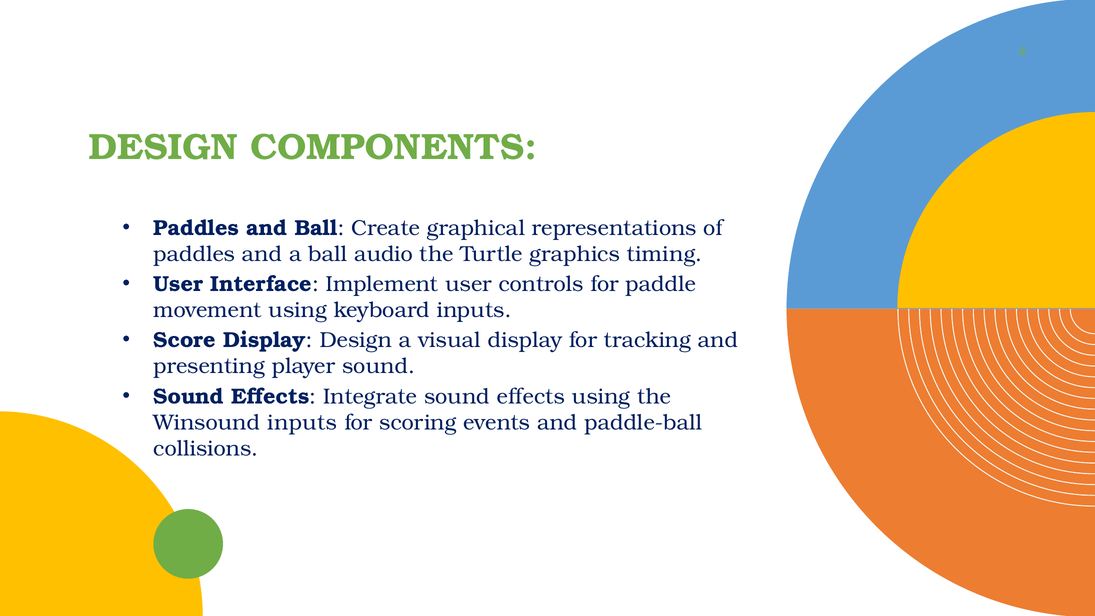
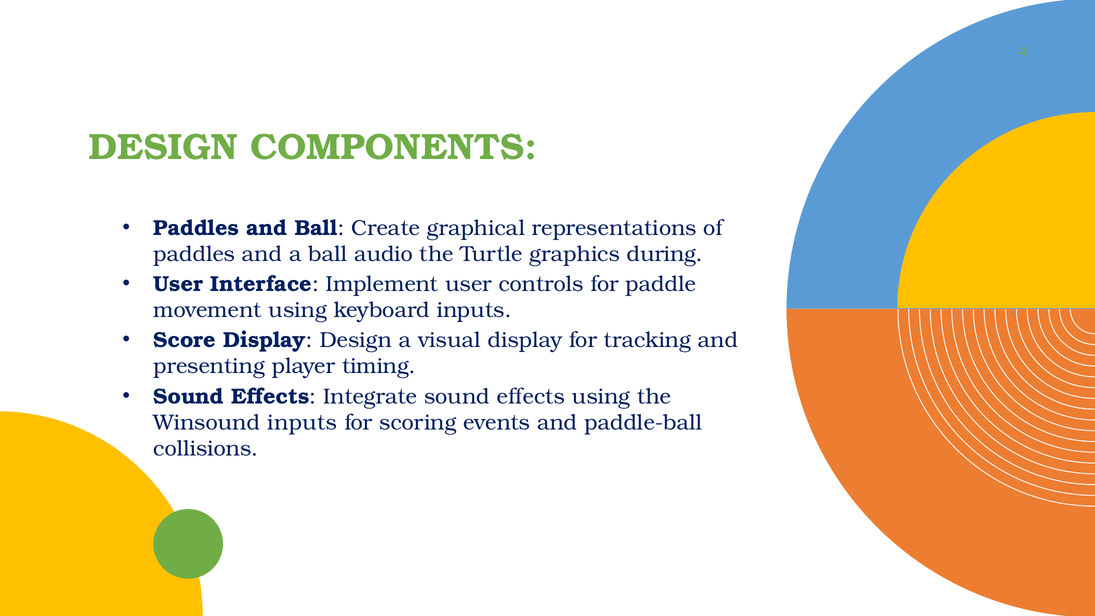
timing: timing -> during (665, 254)
player sound: sound -> timing (379, 366)
